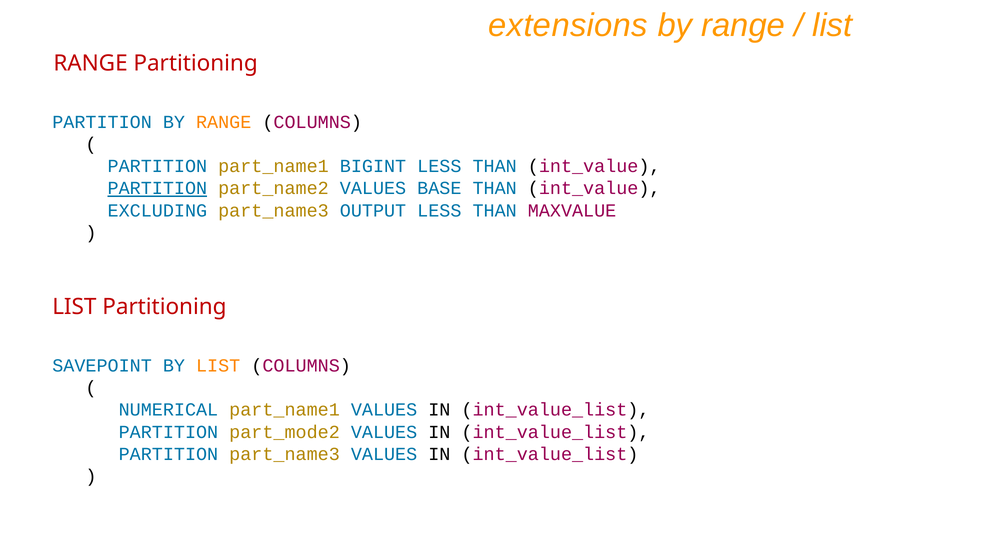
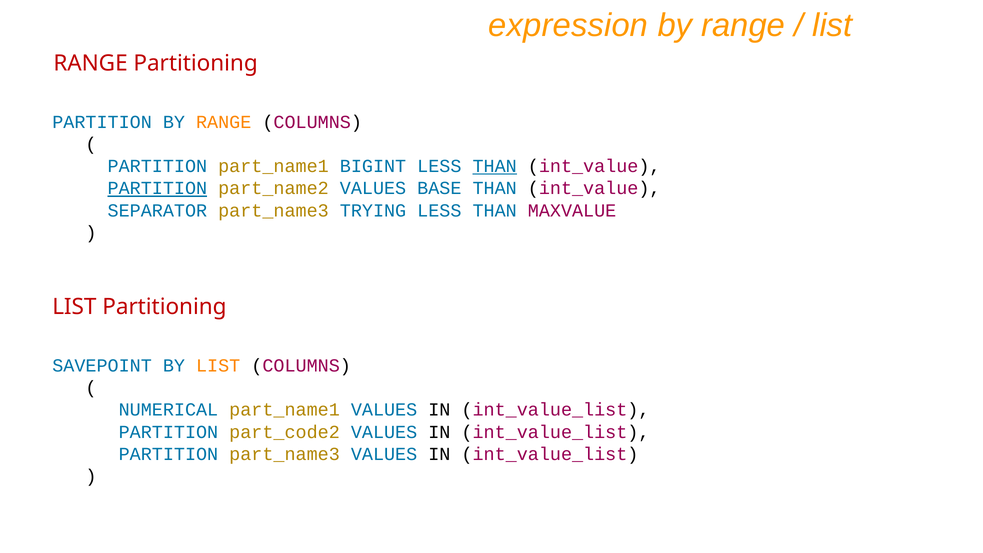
extensions: extensions -> expression (568, 26)
THAN underline: none -> present (495, 166)
EXCLUDING: EXCLUDING -> SEPARATOR (157, 210)
OUTPUT: OUTPUT -> TRYING (373, 210)
part_mode2: part_mode2 -> part_code2 (285, 432)
